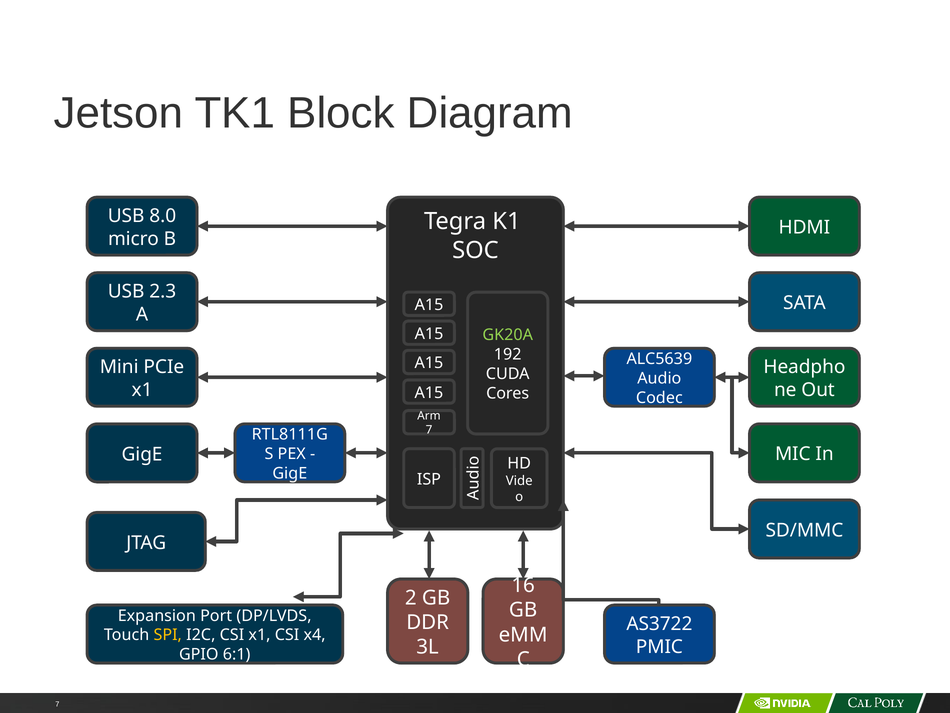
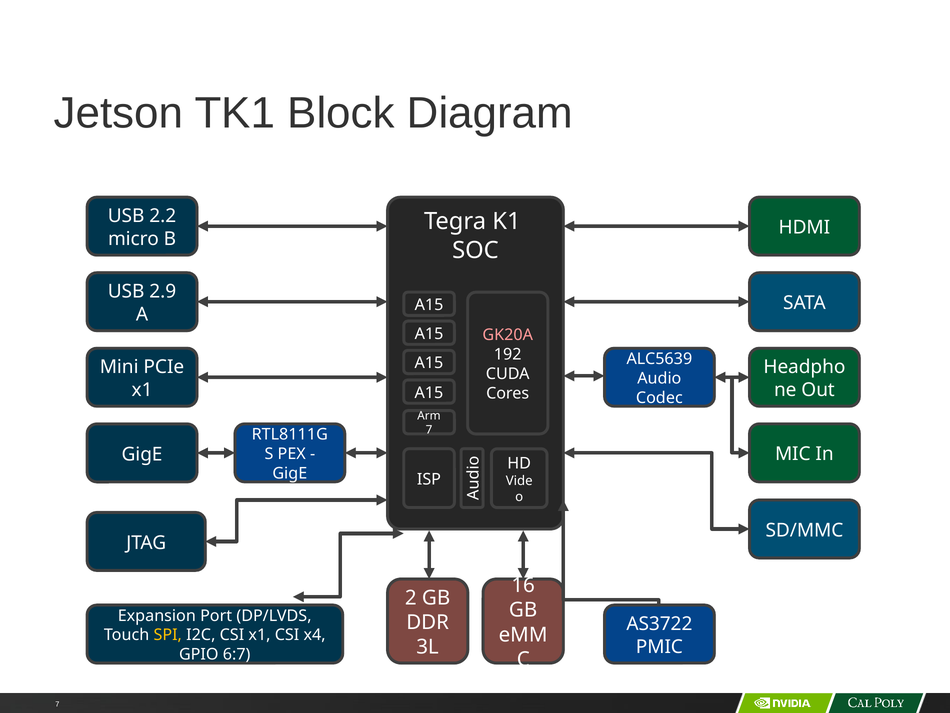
8.0: 8.0 -> 2.2 (163, 216)
2.3: 2.3 -> 2.9 (163, 291)
GK20A colour: light green -> pink (508, 335)
6:1: 6:1 -> 6:7 (237, 654)
